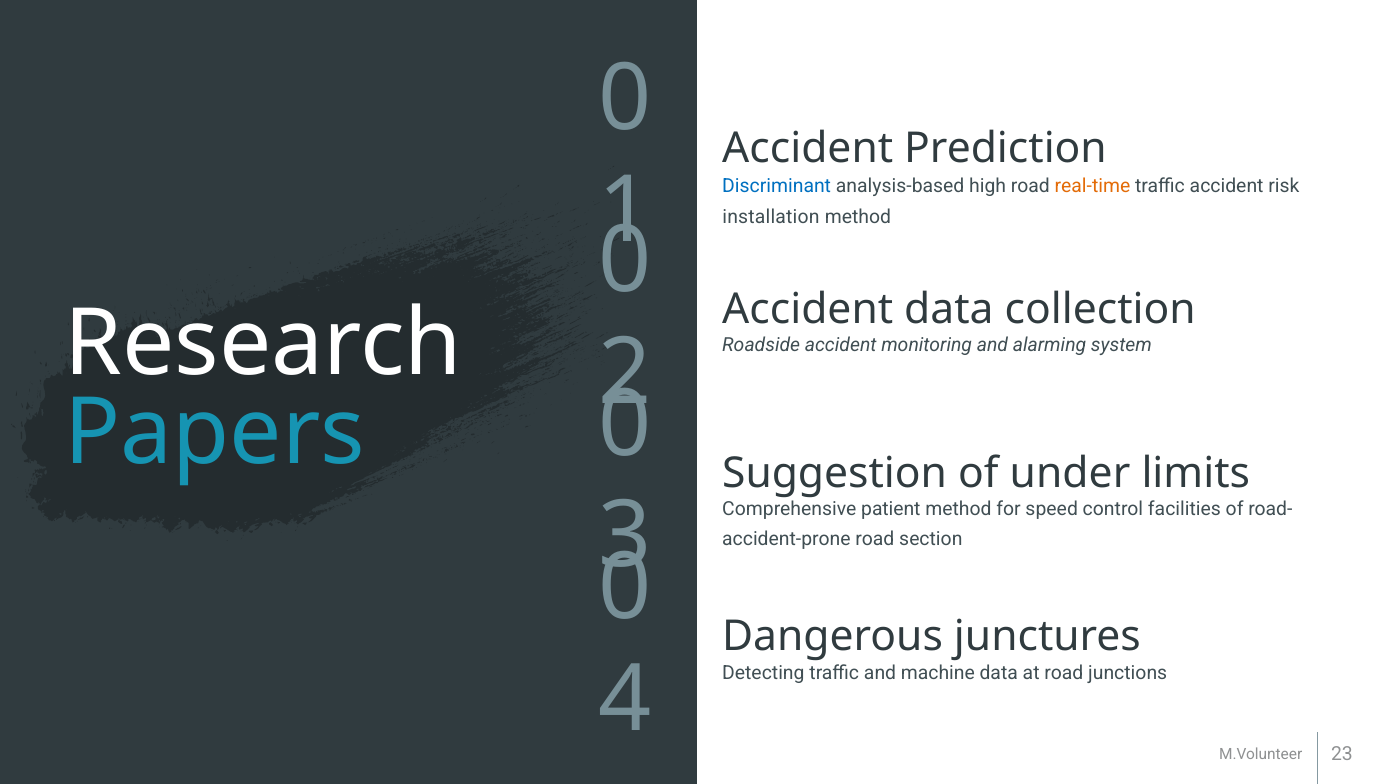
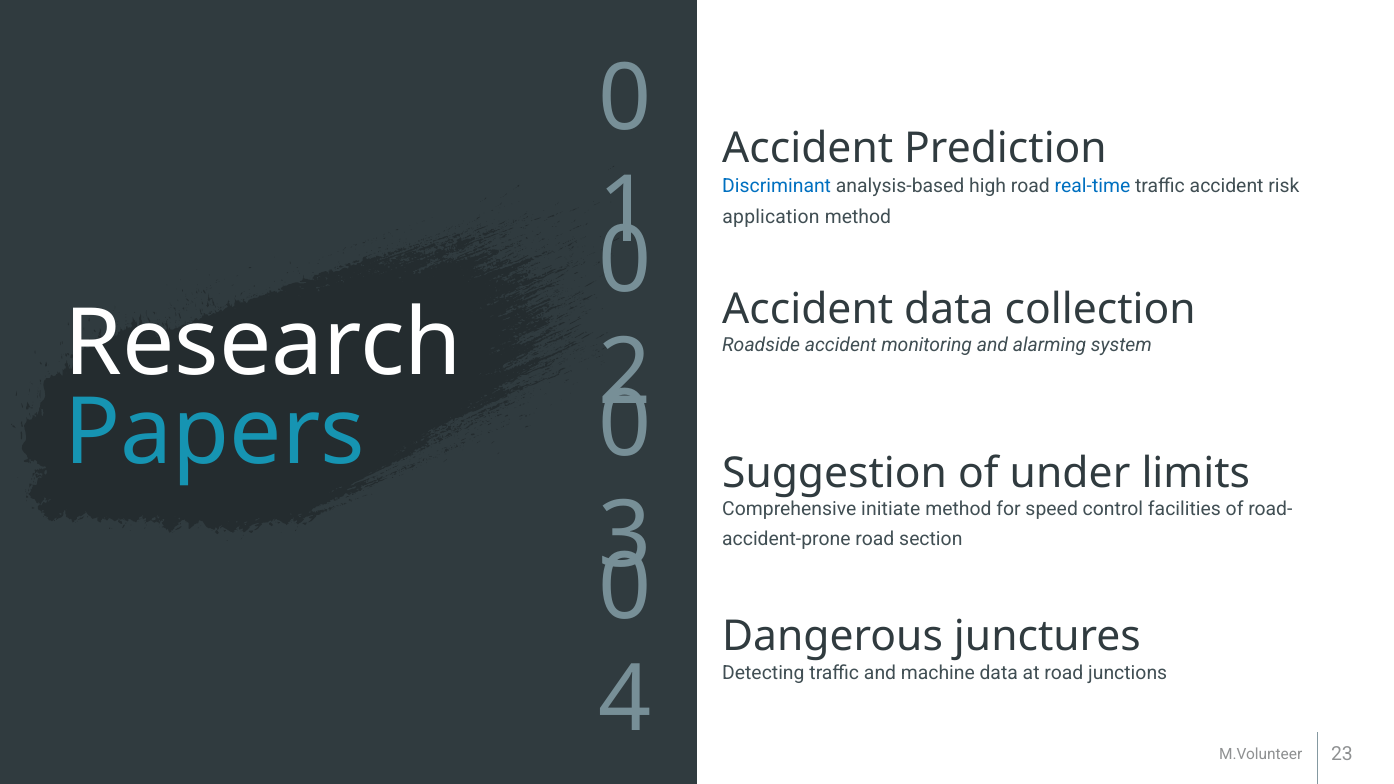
real-time colour: orange -> blue (1092, 187)
installation: installation -> application (771, 217)
patient: patient -> initiate (891, 509)
